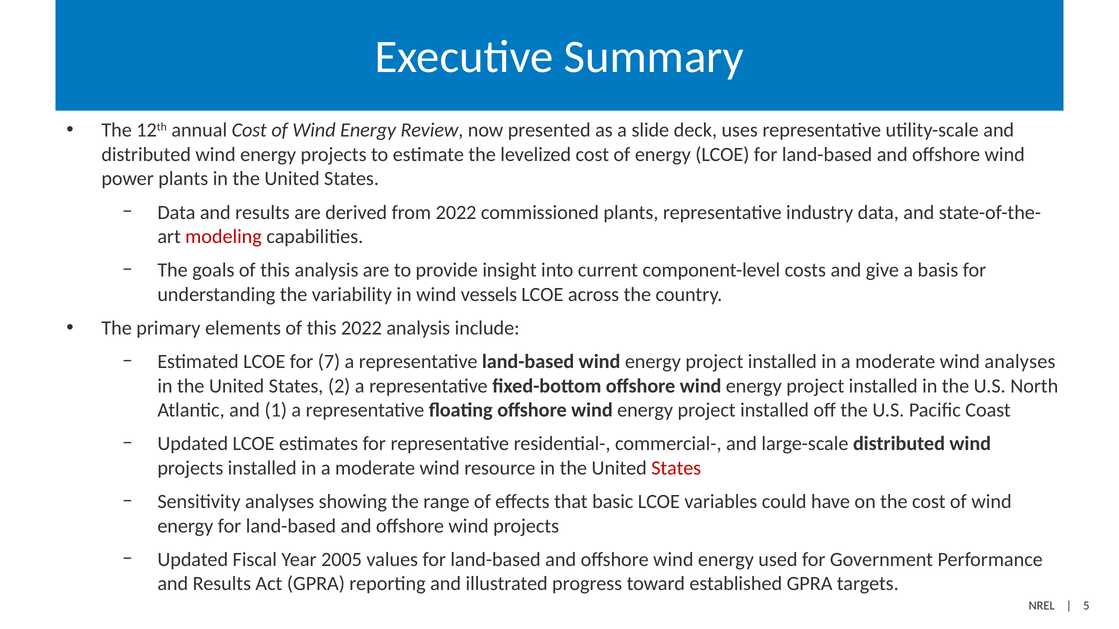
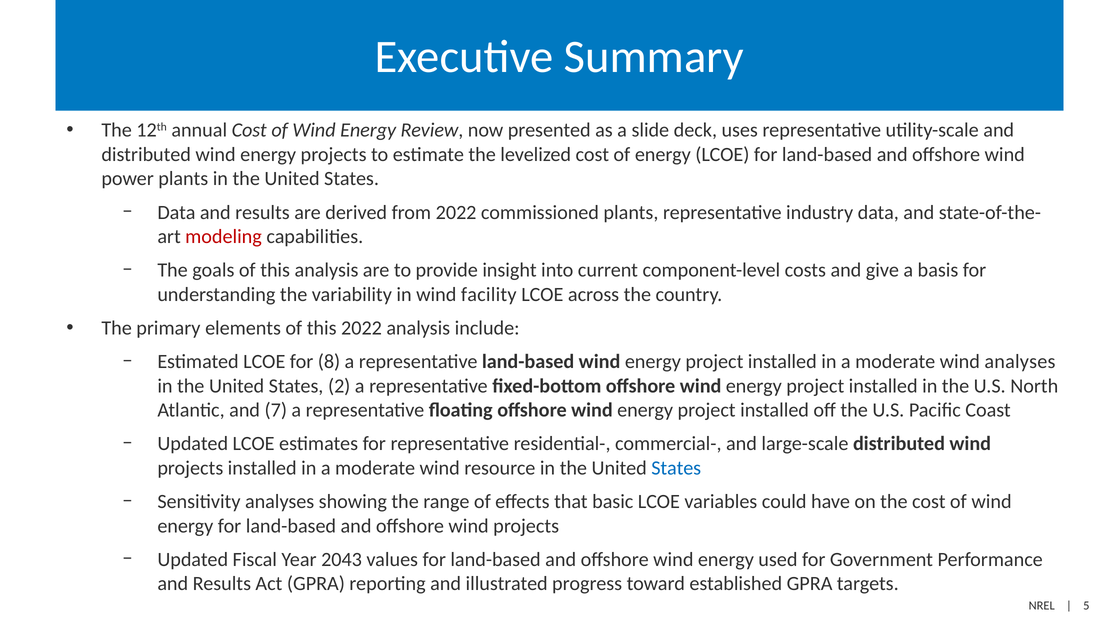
vessels: vessels -> facility (489, 295)
7: 7 -> 8 (329, 362)
1: 1 -> 7 (276, 410)
States colour: red -> blue (676, 468)
2005: 2005 -> 2043 (342, 560)
